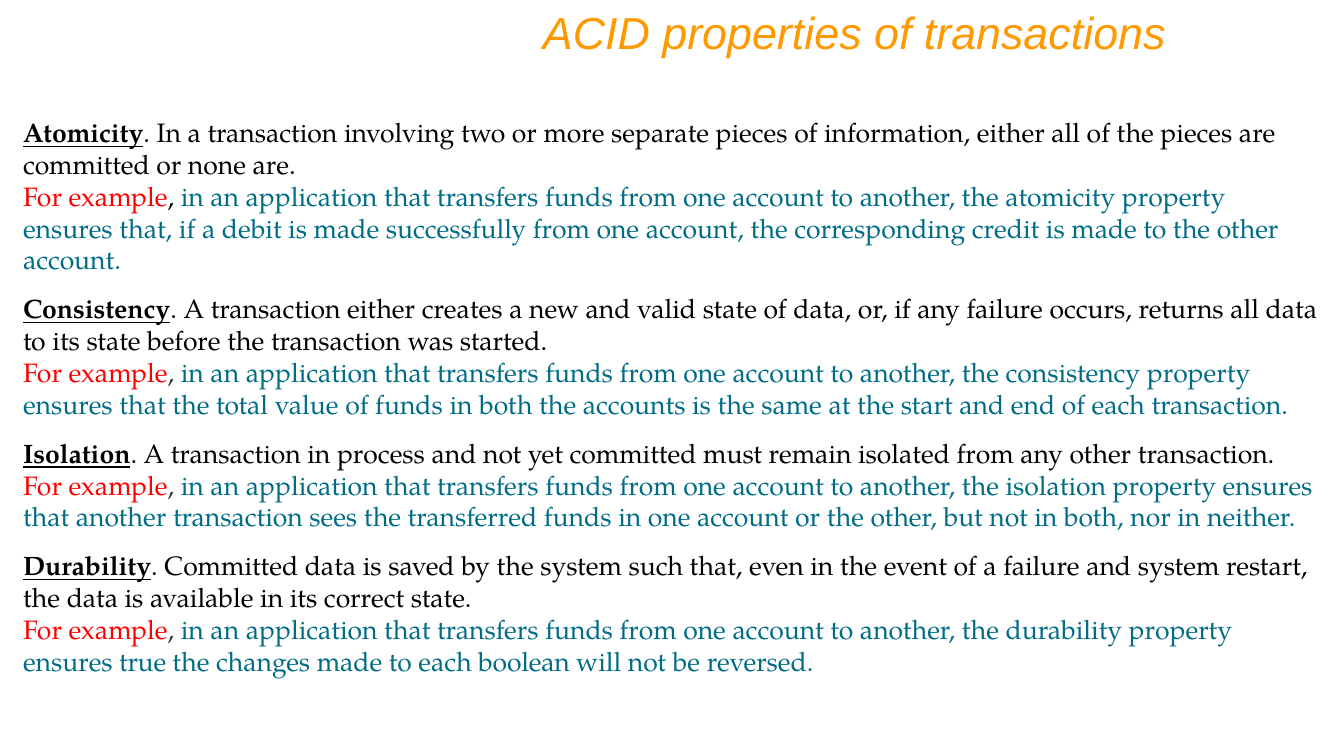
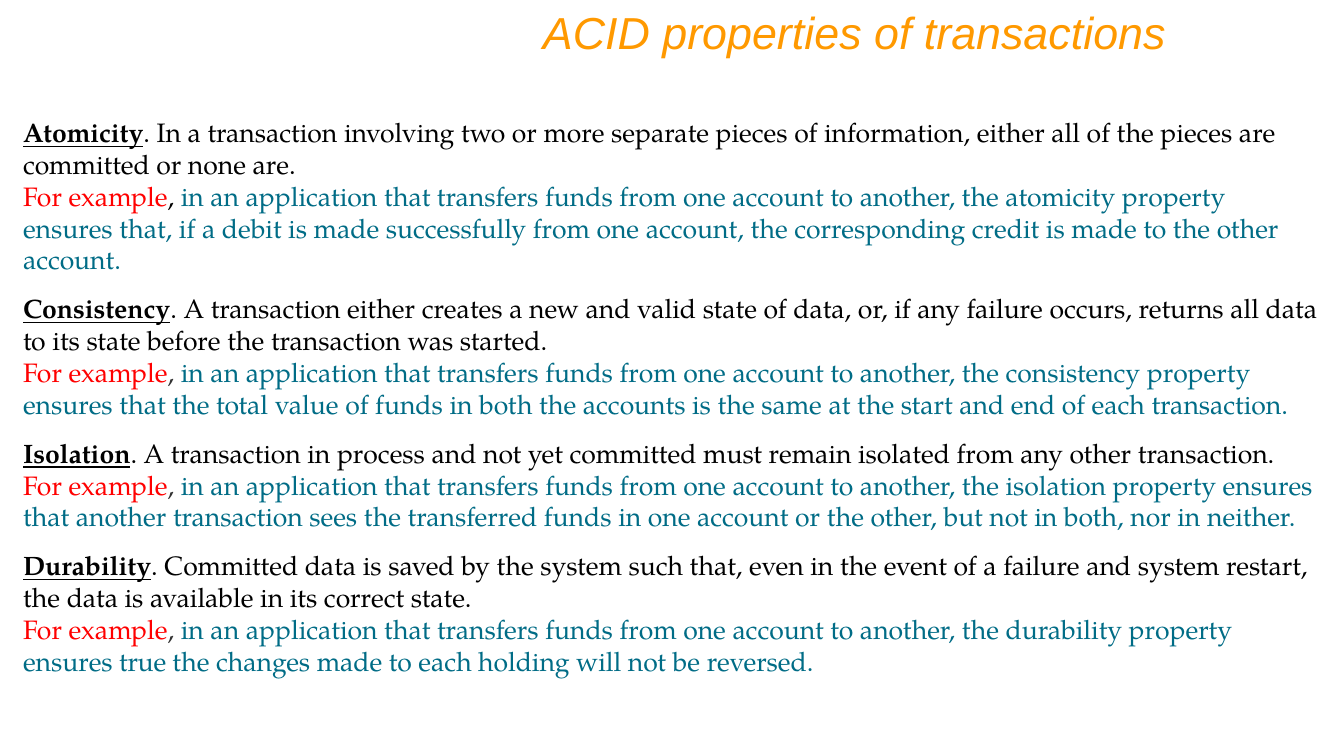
boolean: boolean -> holding (524, 663)
